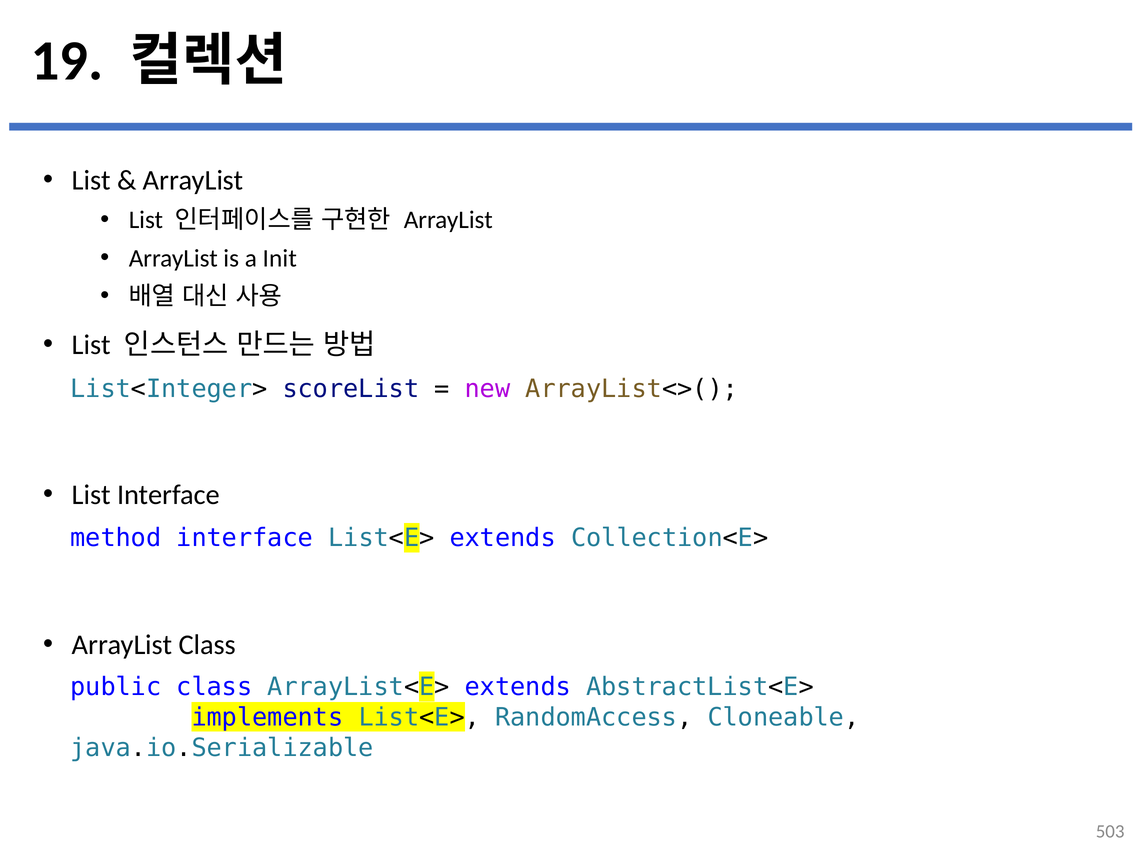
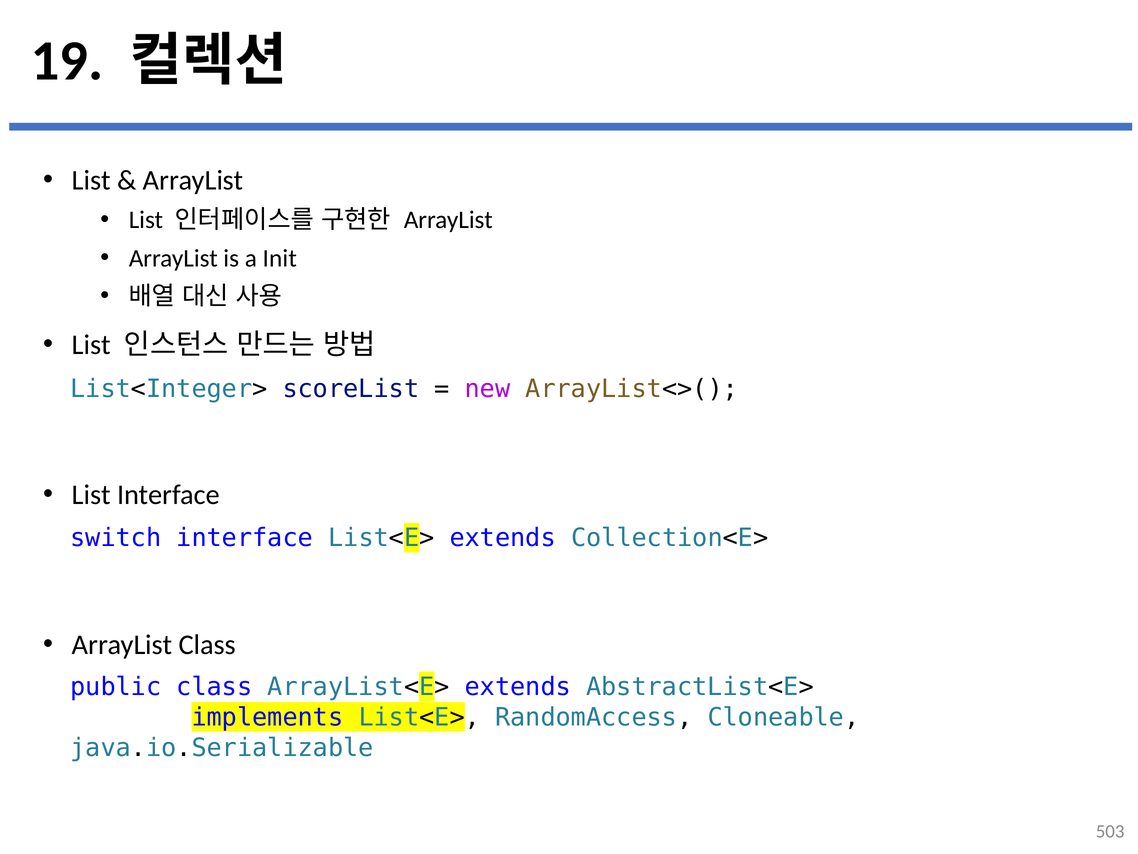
method: method -> switch (116, 538)
